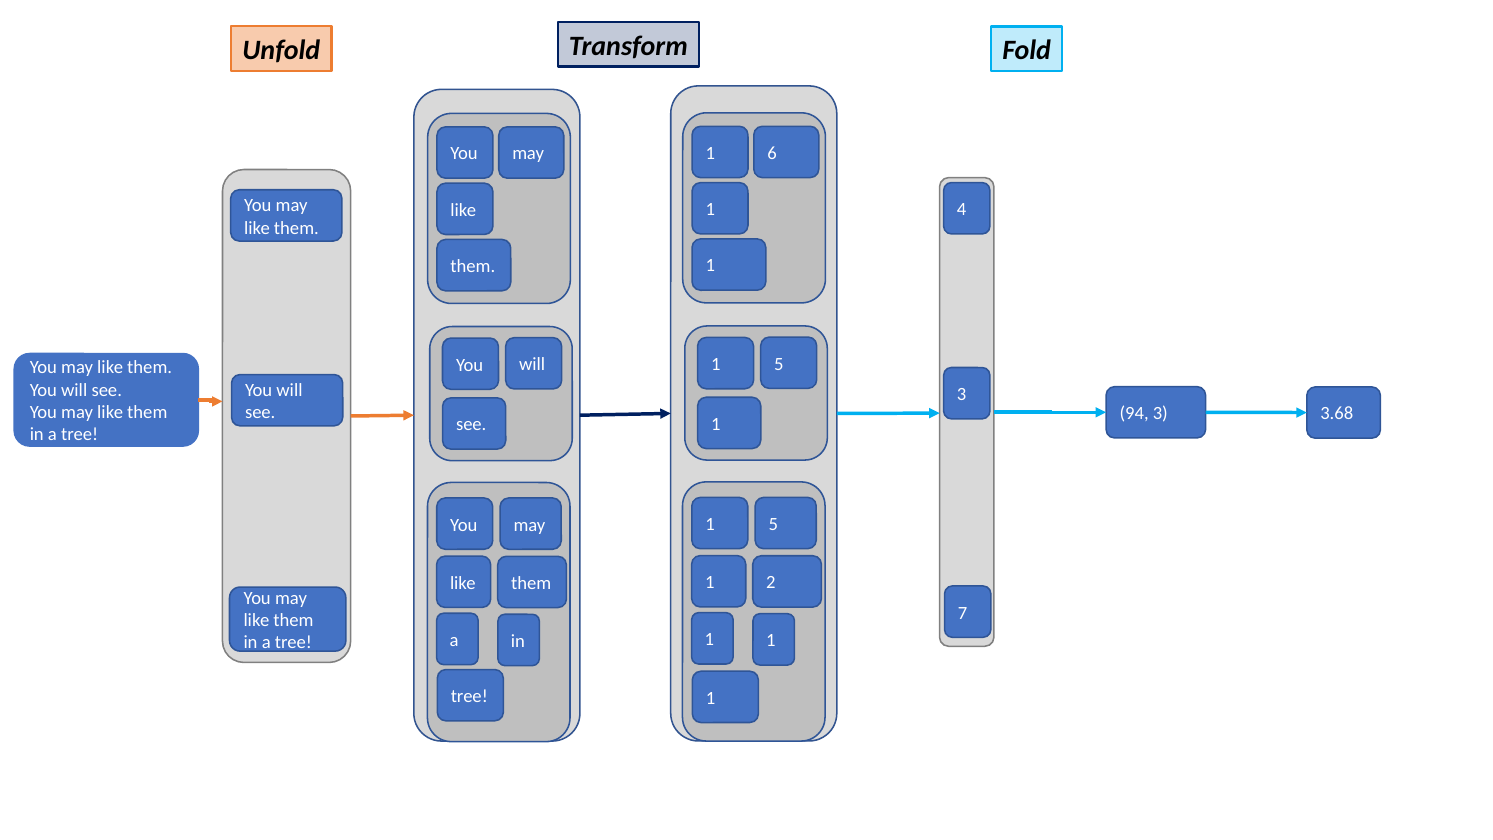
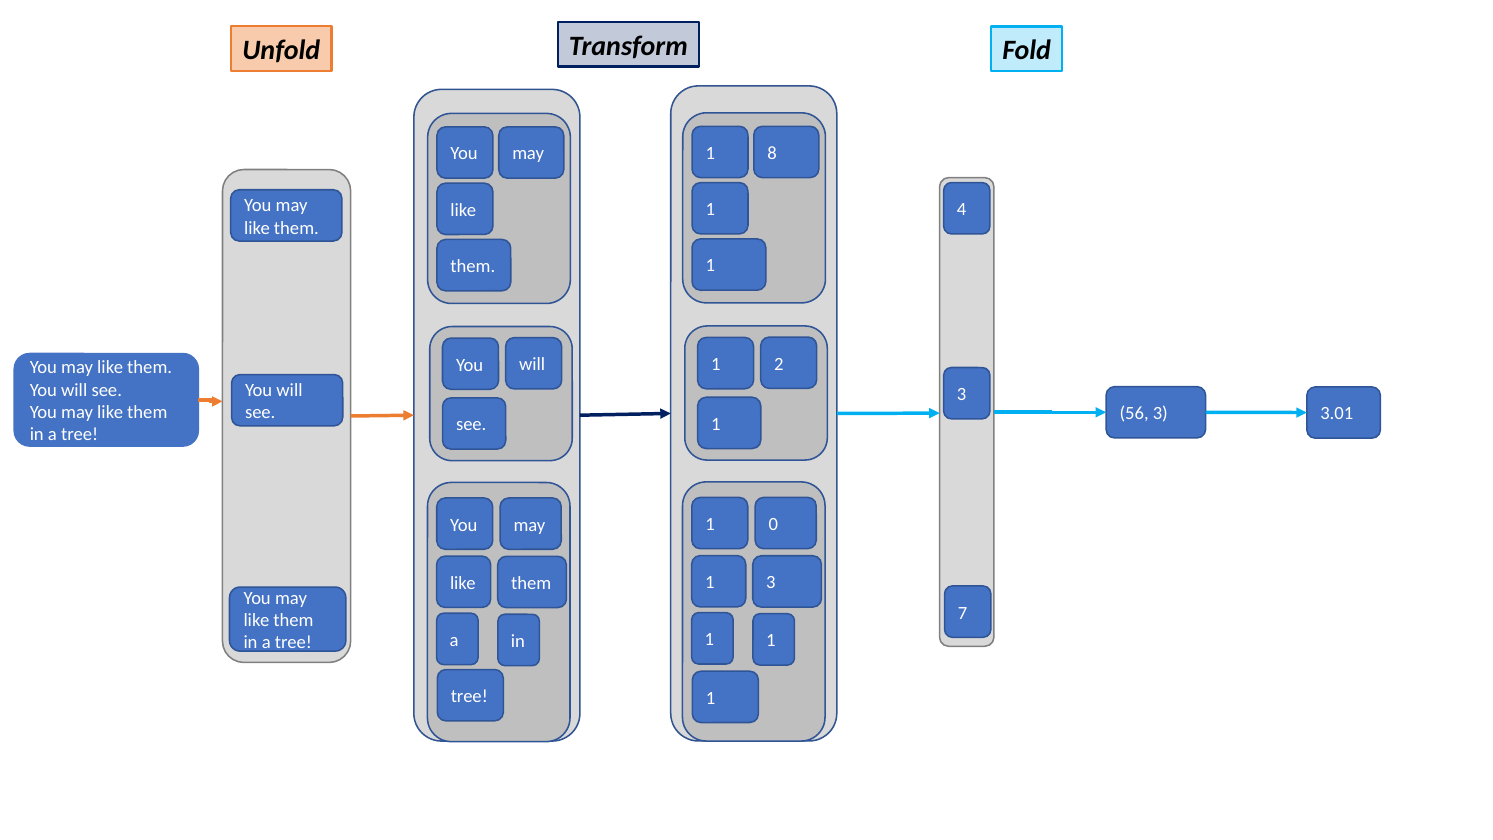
6: 6 -> 8 (772, 153)
5: 5 -> 2 (779, 364)
94: 94 -> 56 (1134, 413)
3.68: 3.68 -> 3.01 (1337, 414)
5: 5 -> 0 (773, 524)
1 2: 2 -> 3 (771, 583)
